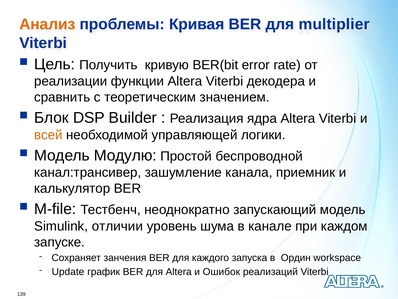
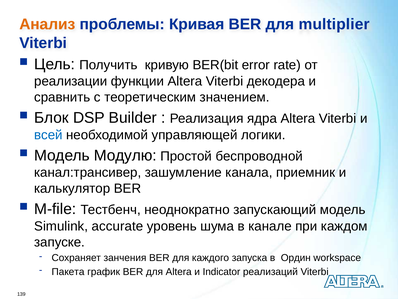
всей colour: orange -> blue (48, 135)
отличии: отличии -> accurate (117, 226)
Update: Update -> Пакета (68, 271)
Ошибок: Ошибок -> Indicator (221, 271)
